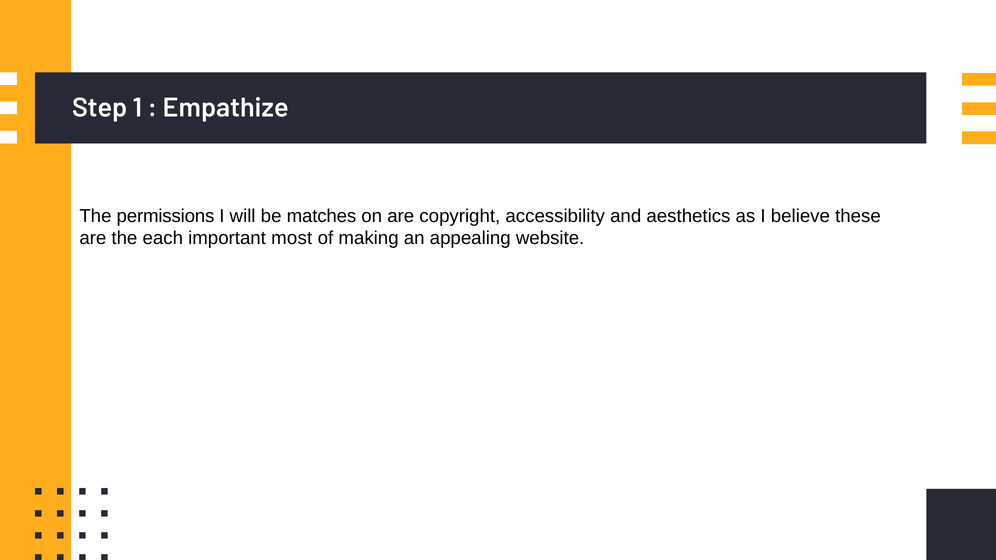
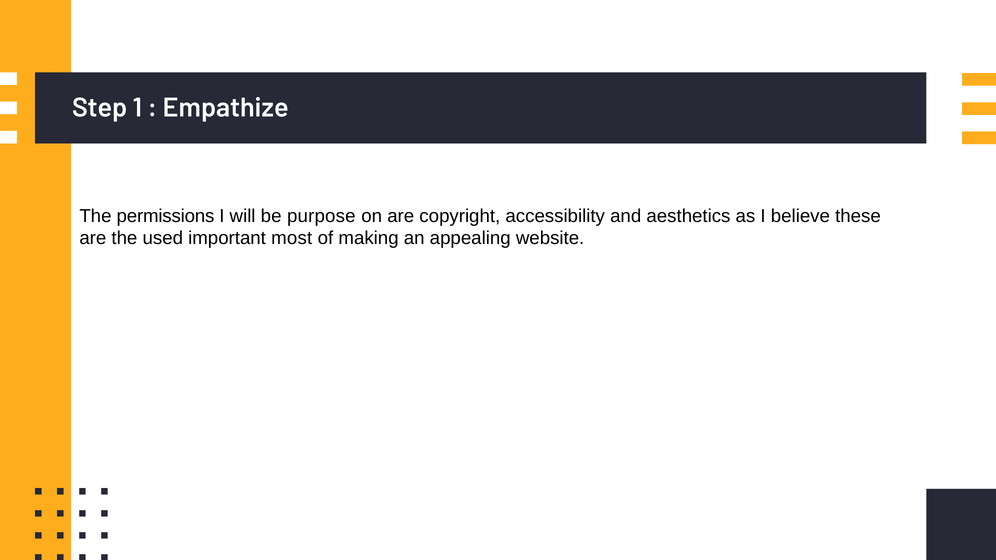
matches: matches -> purpose (321, 216)
each: each -> used (163, 238)
